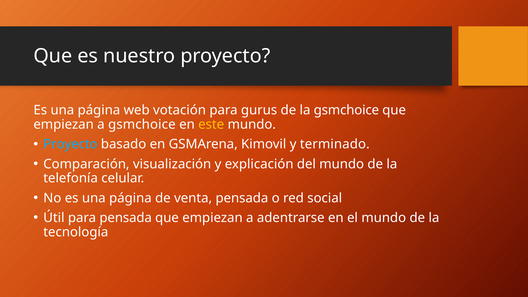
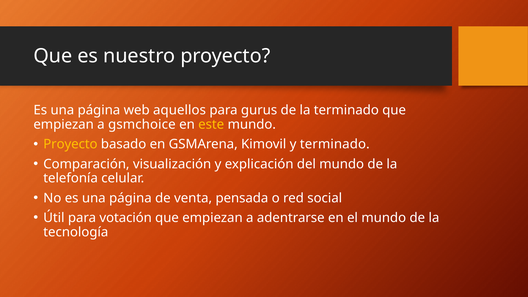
votación: votación -> aquellos (179, 110)
la gsmchoice: gsmchoice -> terminado (346, 110)
Proyecto colour: light blue -> yellow (70, 144)
para pensada: pensada -> votación (126, 218)
